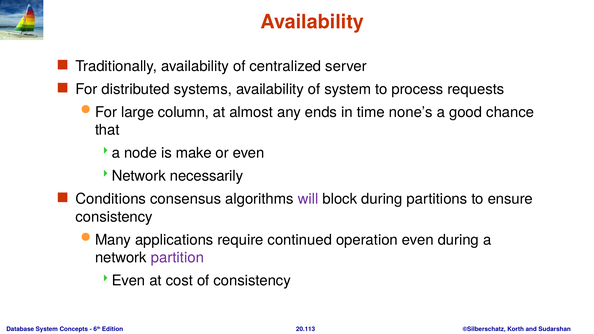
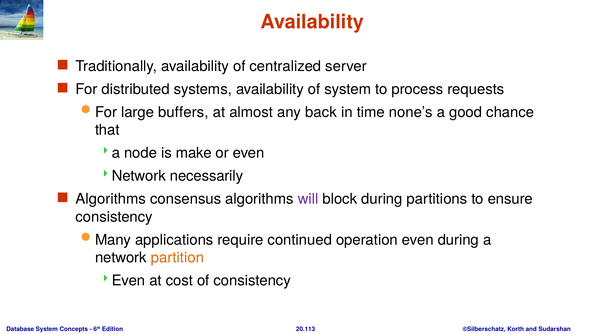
column: column -> buffers (183, 112)
ends: ends -> back (321, 112)
Conditions: Conditions -> Algorithms (111, 199)
partition colour: purple -> orange (177, 258)
